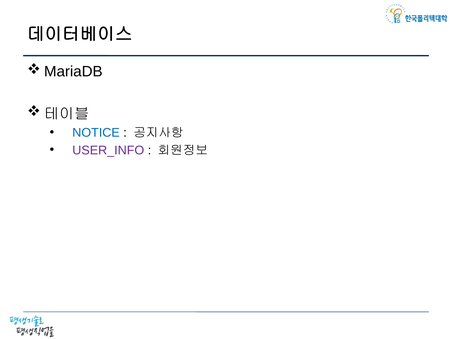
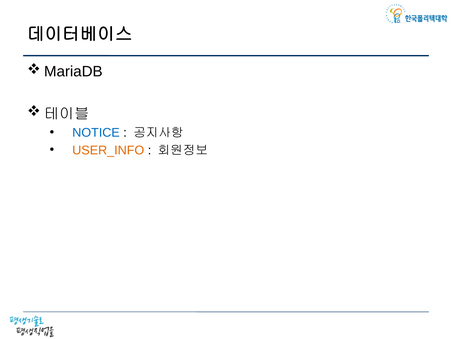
USER_INFO colour: purple -> orange (108, 150)
